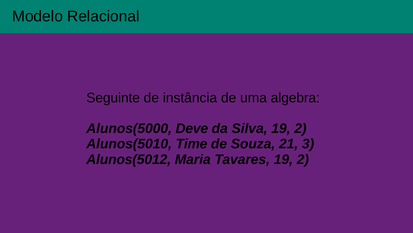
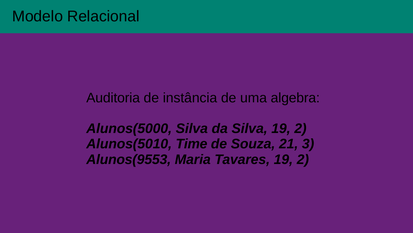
Seguinte: Seguinte -> Auditoria (113, 98)
Alunos(5000 Deve: Deve -> Silva (192, 128)
Alunos(5012: Alunos(5012 -> Alunos(9553 (129, 159)
